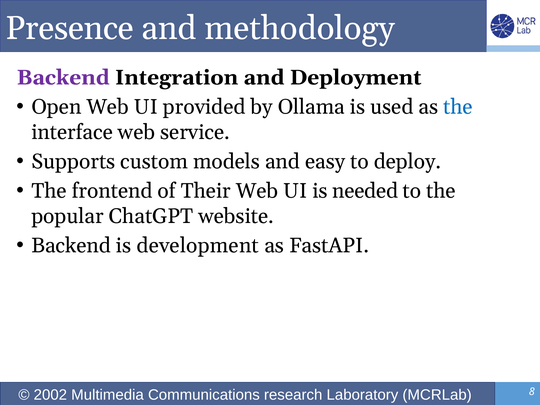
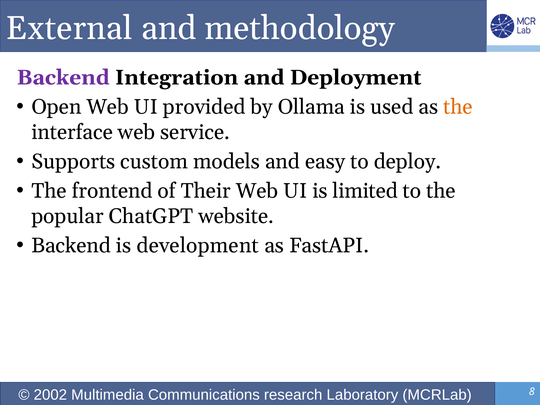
Presence: Presence -> External (69, 28)
the colour: blue -> orange (458, 107)
needed: needed -> limited (365, 191)
